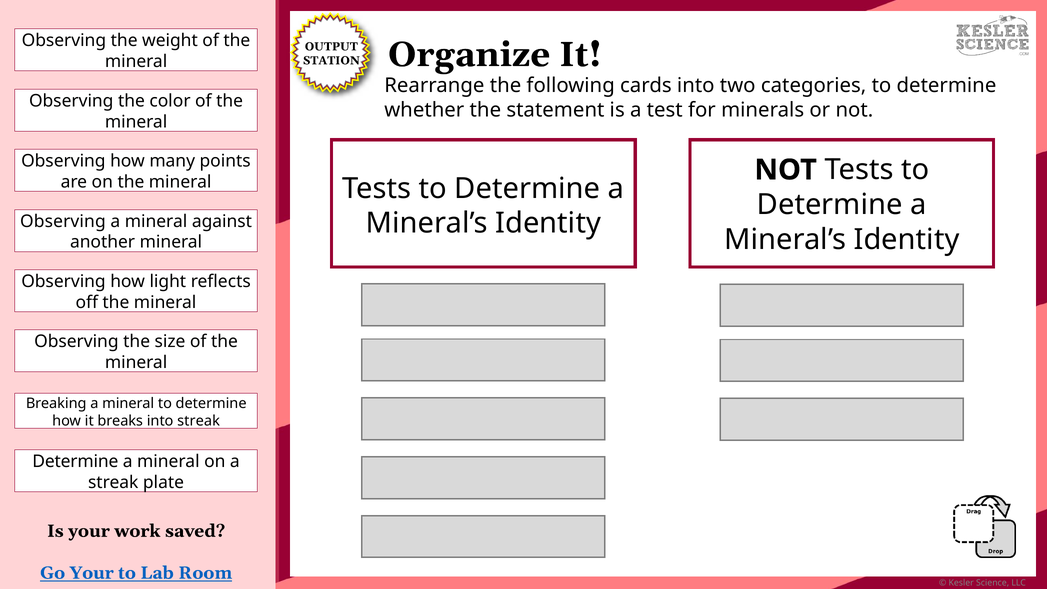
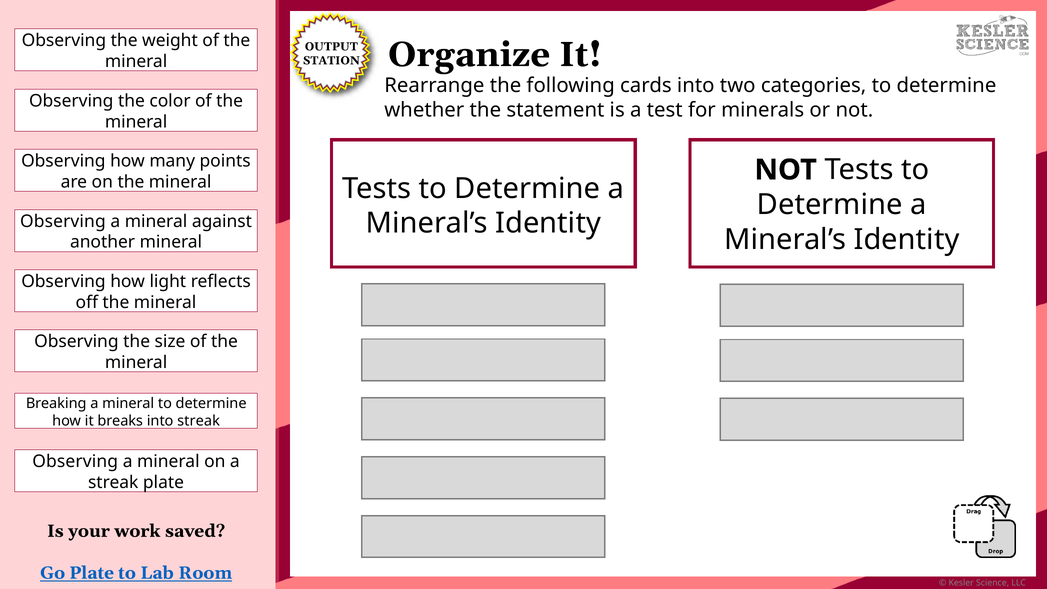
Determine: Determine -> Observing (75, 462)
Go Your: Your -> Plate (92, 573)
